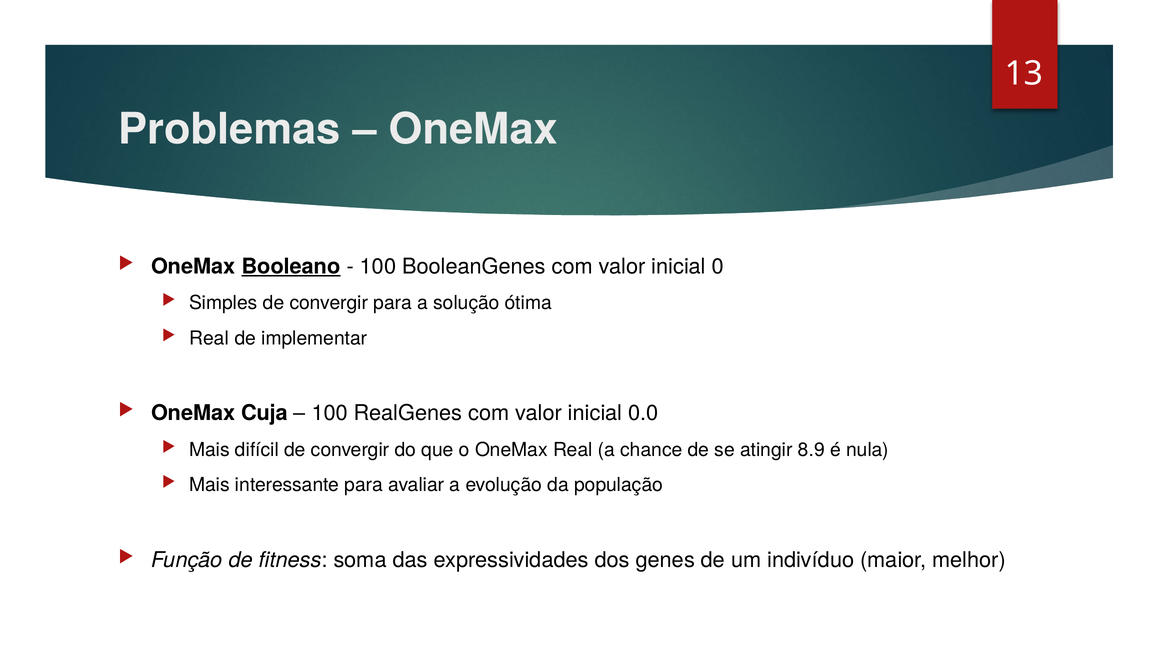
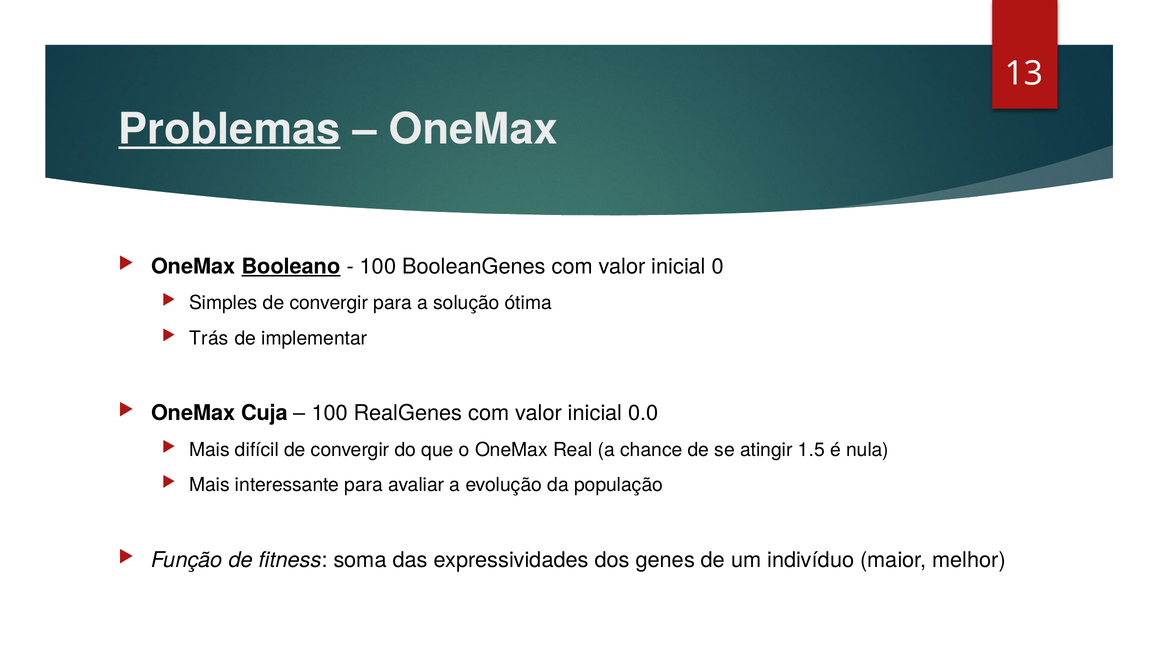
Problemas underline: none -> present (230, 129)
Real: Real -> Trás (209, 338)
8.9: 8.9 -> 1.5 (811, 450)
